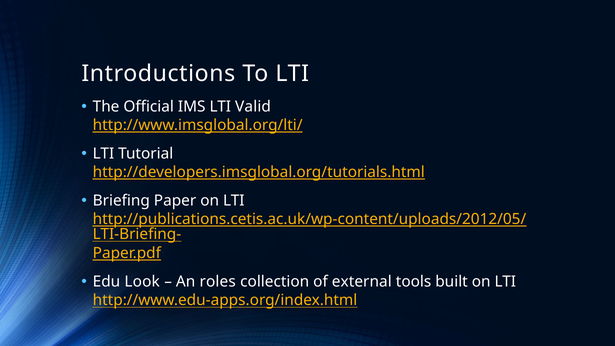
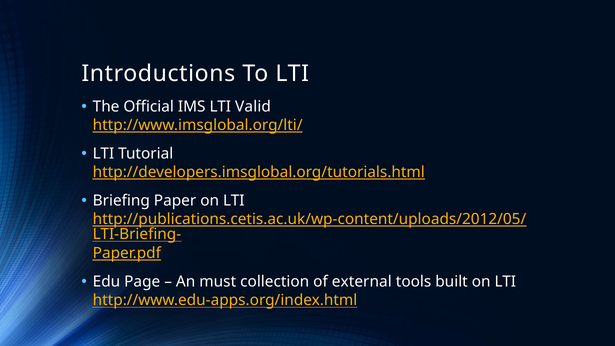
Look: Look -> Page (142, 282)
roles: roles -> must (218, 282)
